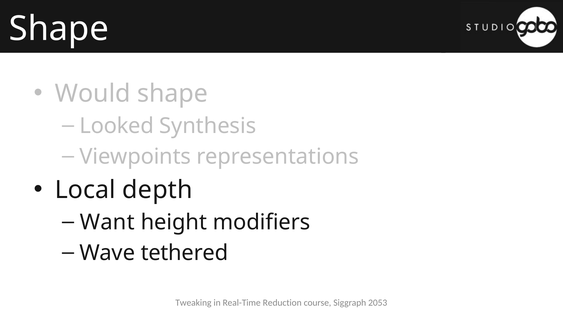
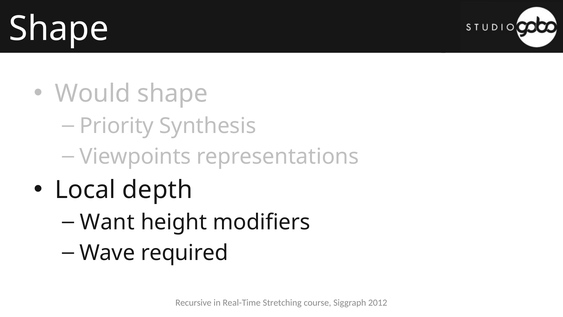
Looked: Looked -> Priority (117, 126)
tethered: tethered -> required (184, 253)
Tweaking: Tweaking -> Recursive (193, 303)
Reduction: Reduction -> Stretching (282, 303)
2053: 2053 -> 2012 (378, 303)
